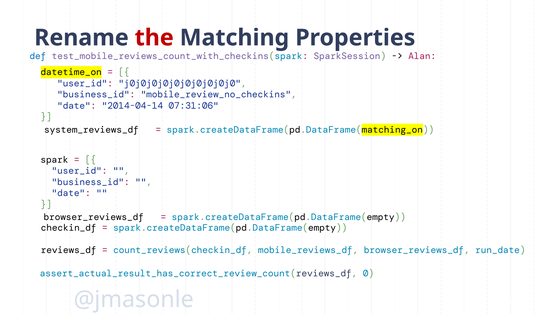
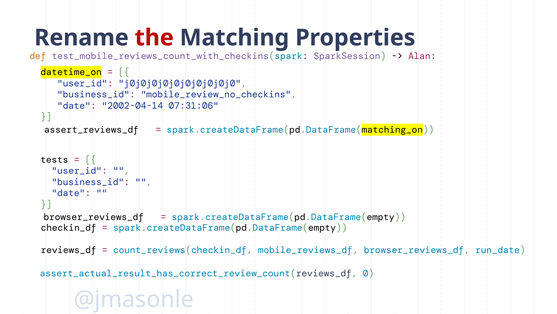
def colour: blue -> orange (38, 56)
2014-04-14: 2014-04-14 -> 2002-04-14 (132, 106)
system_reviews_df: system_reviews_df -> assert_reviews_df (91, 130)
spark: spark -> tests (54, 159)
